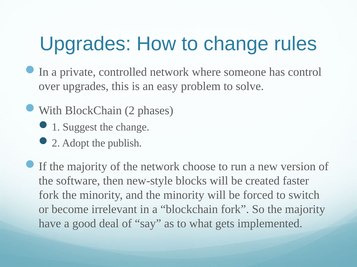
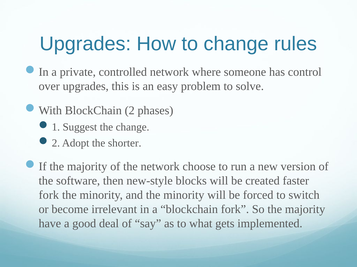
publish: publish -> shorter (125, 143)
